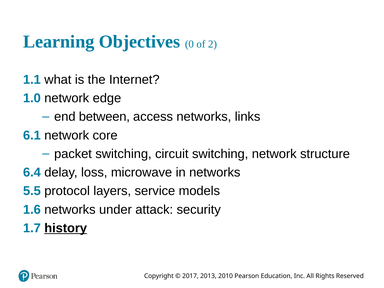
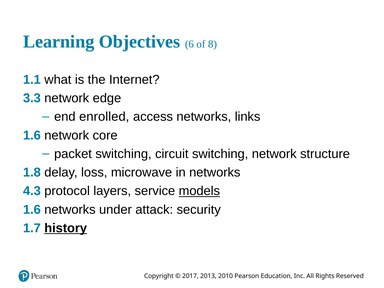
0: 0 -> 6 (189, 44)
2: 2 -> 8 (212, 44)
1.0: 1.0 -> 3.3 (32, 98)
between: between -> enrolled (104, 117)
6.1: 6.1 -> 1.6 (32, 135)
6.4: 6.4 -> 1.8 (32, 172)
5.5: 5.5 -> 4.3 (32, 191)
models underline: none -> present (199, 191)
